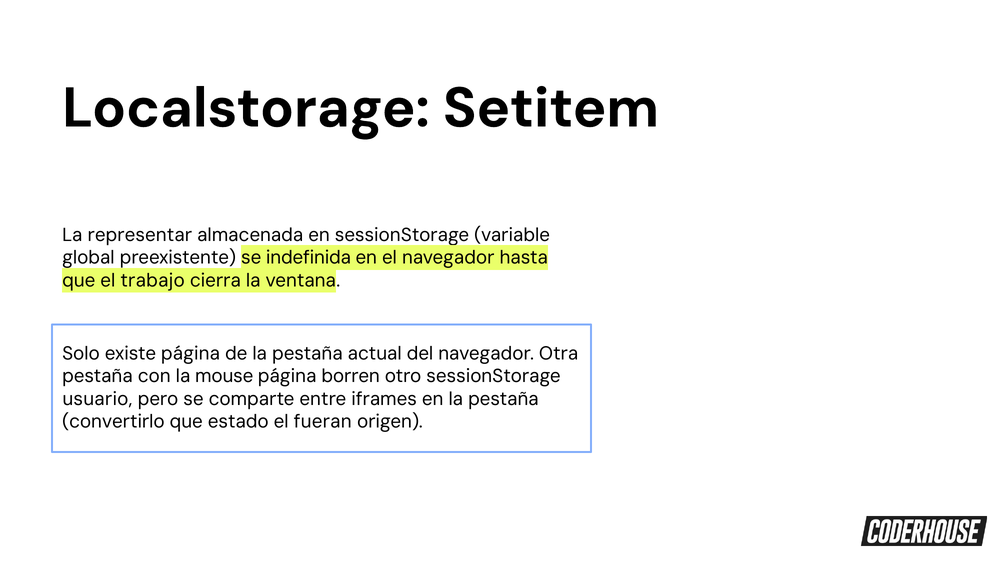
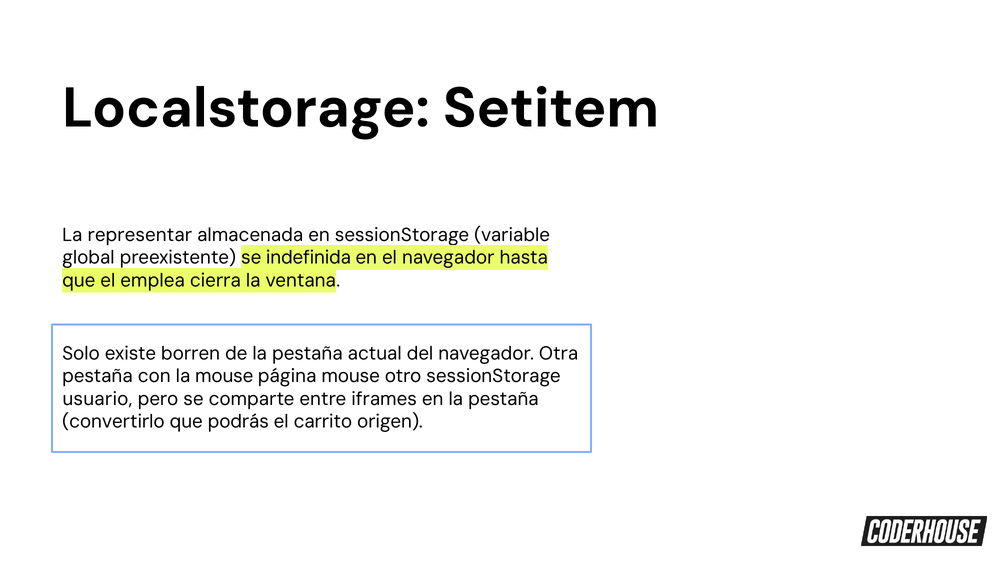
trabajo: trabajo -> emplea (153, 281)
existe página: página -> borren (191, 354)
página borren: borren -> mouse (351, 377)
estado: estado -> podrás (238, 422)
fueran: fueran -> carrito (323, 422)
